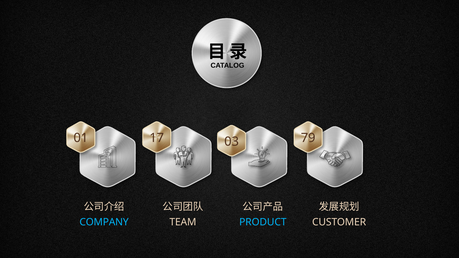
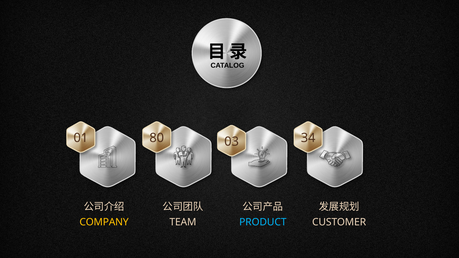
17: 17 -> 80 (157, 138)
79: 79 -> 34 (308, 138)
COMPANY colour: light blue -> yellow (104, 222)
